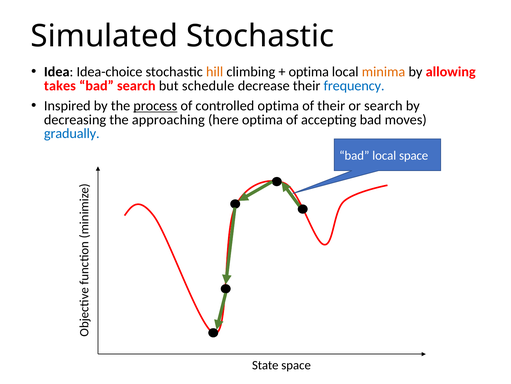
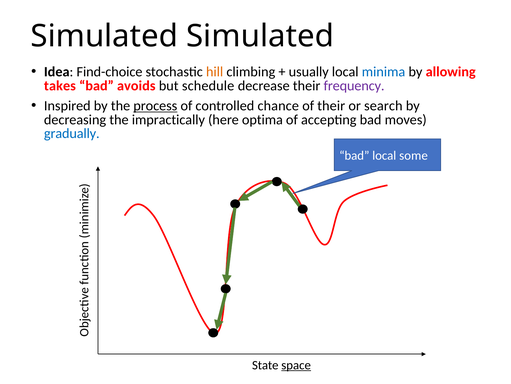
Simulated Stochastic: Stochastic -> Simulated (260, 36)
Idea-choice: Idea-choice -> Find-choice (109, 72)
optima: optima -> usually (309, 72)
minima colour: orange -> blue (384, 72)
bad search: search -> avoids (136, 86)
frequency colour: blue -> purple (354, 86)
controlled optima: optima -> chance (278, 106)
approaching: approaching -> impractically (168, 120)
local space: space -> some (413, 155)
space underline: none -> present (296, 364)
